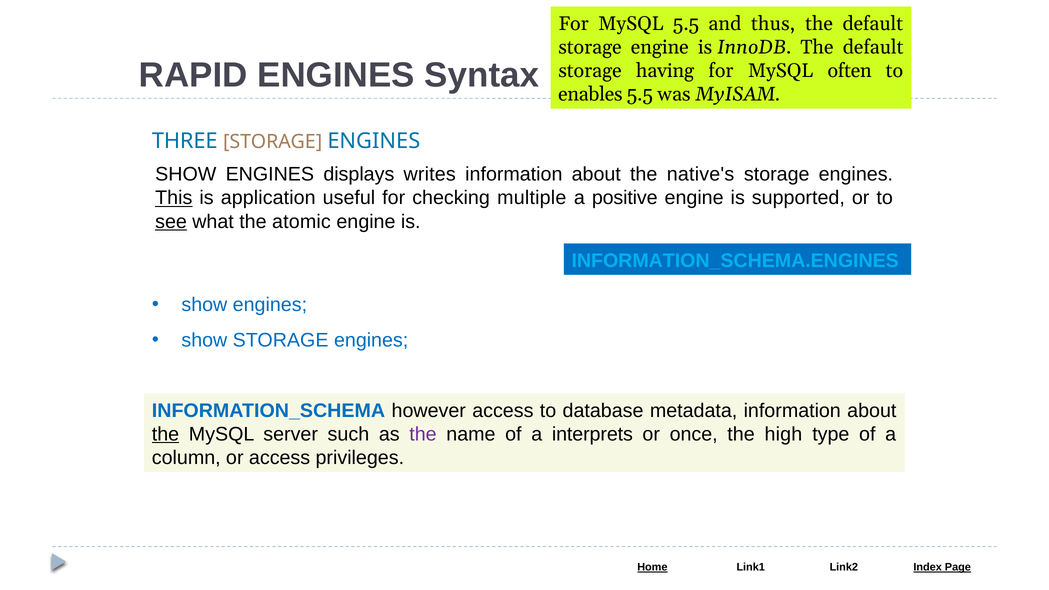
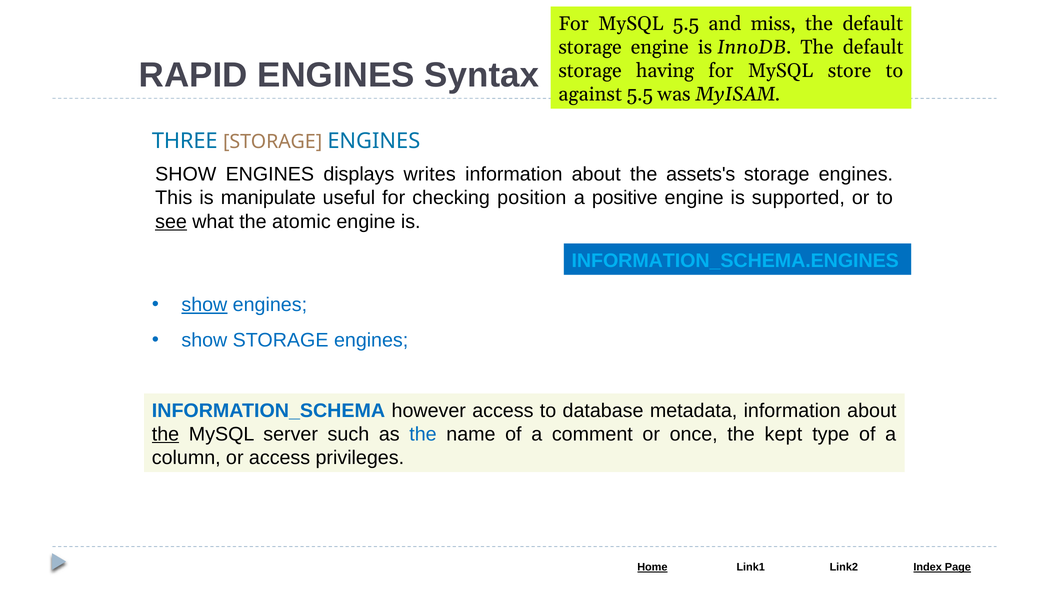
thus: thus -> miss (773, 24)
often: often -> store (850, 71)
enables: enables -> against (590, 94)
native's: native's -> assets's (701, 174)
This underline: present -> none (174, 198)
application: application -> manipulate (268, 198)
multiple: multiple -> position (532, 198)
show underline: none -> present (204, 305)
the colour: purple -> blue (423, 434)
interprets: interprets -> comment (592, 434)
high: high -> kept (783, 434)
